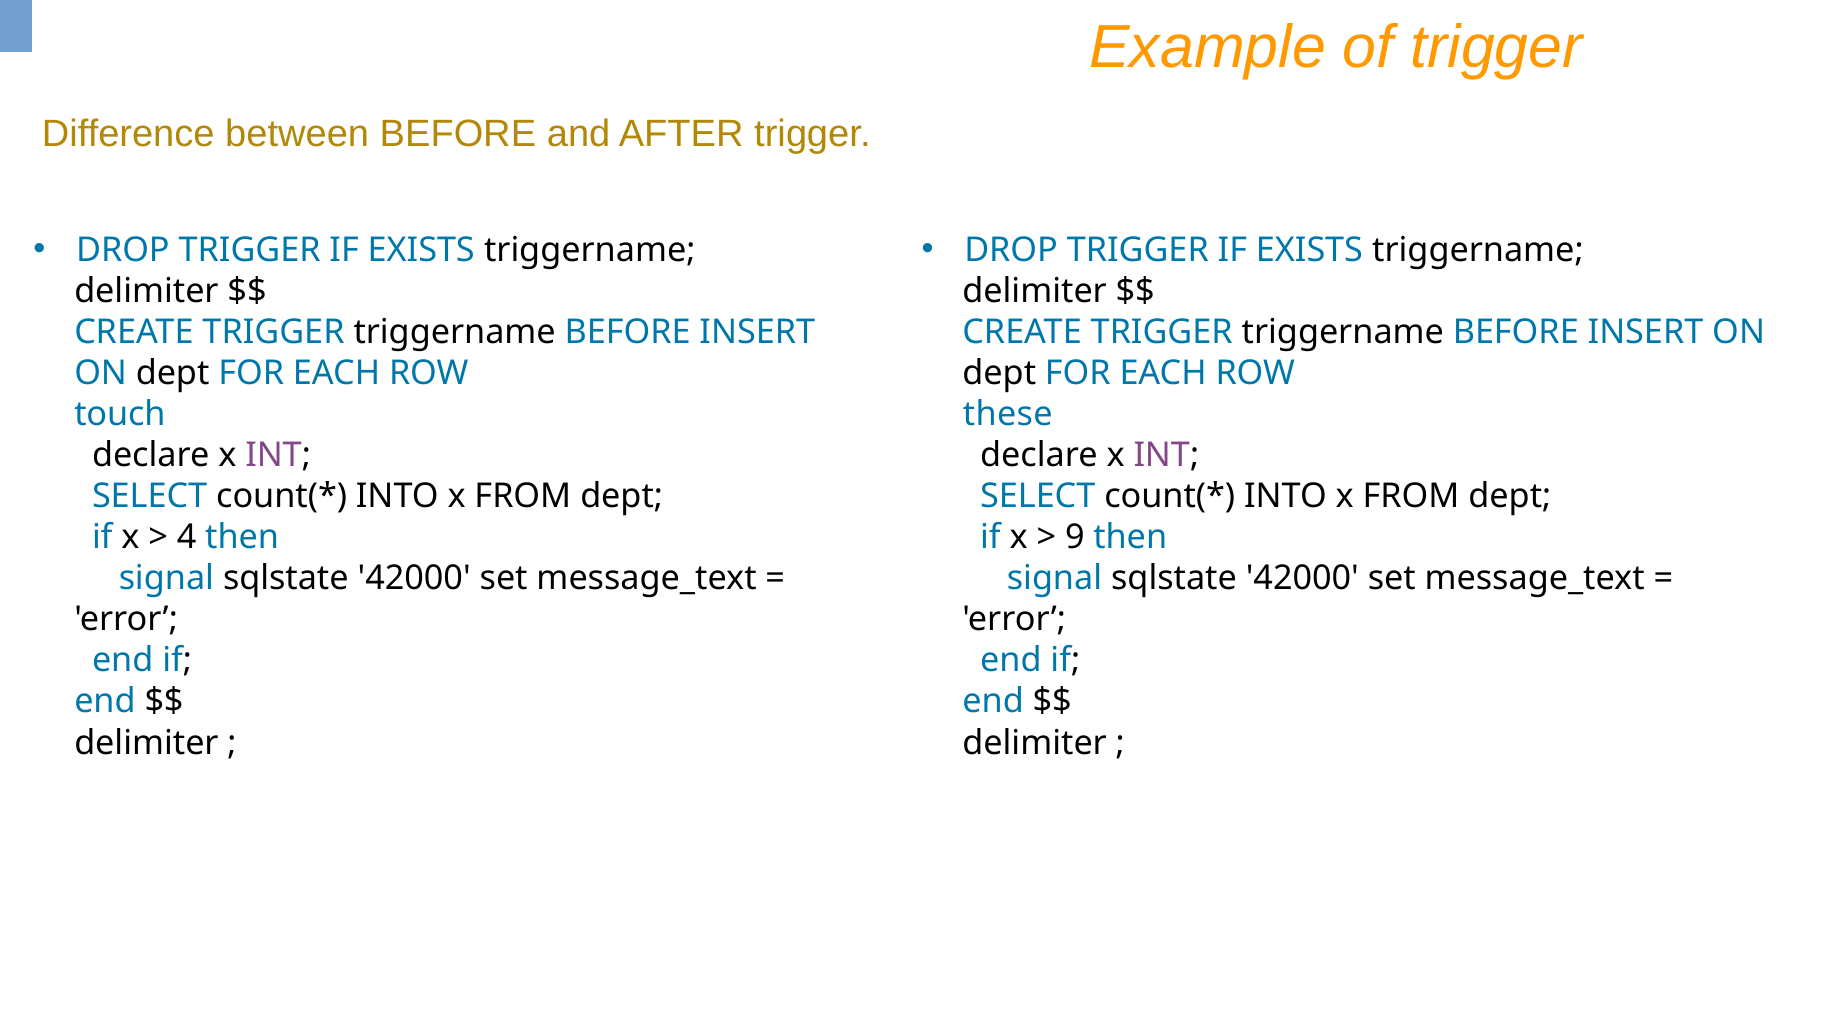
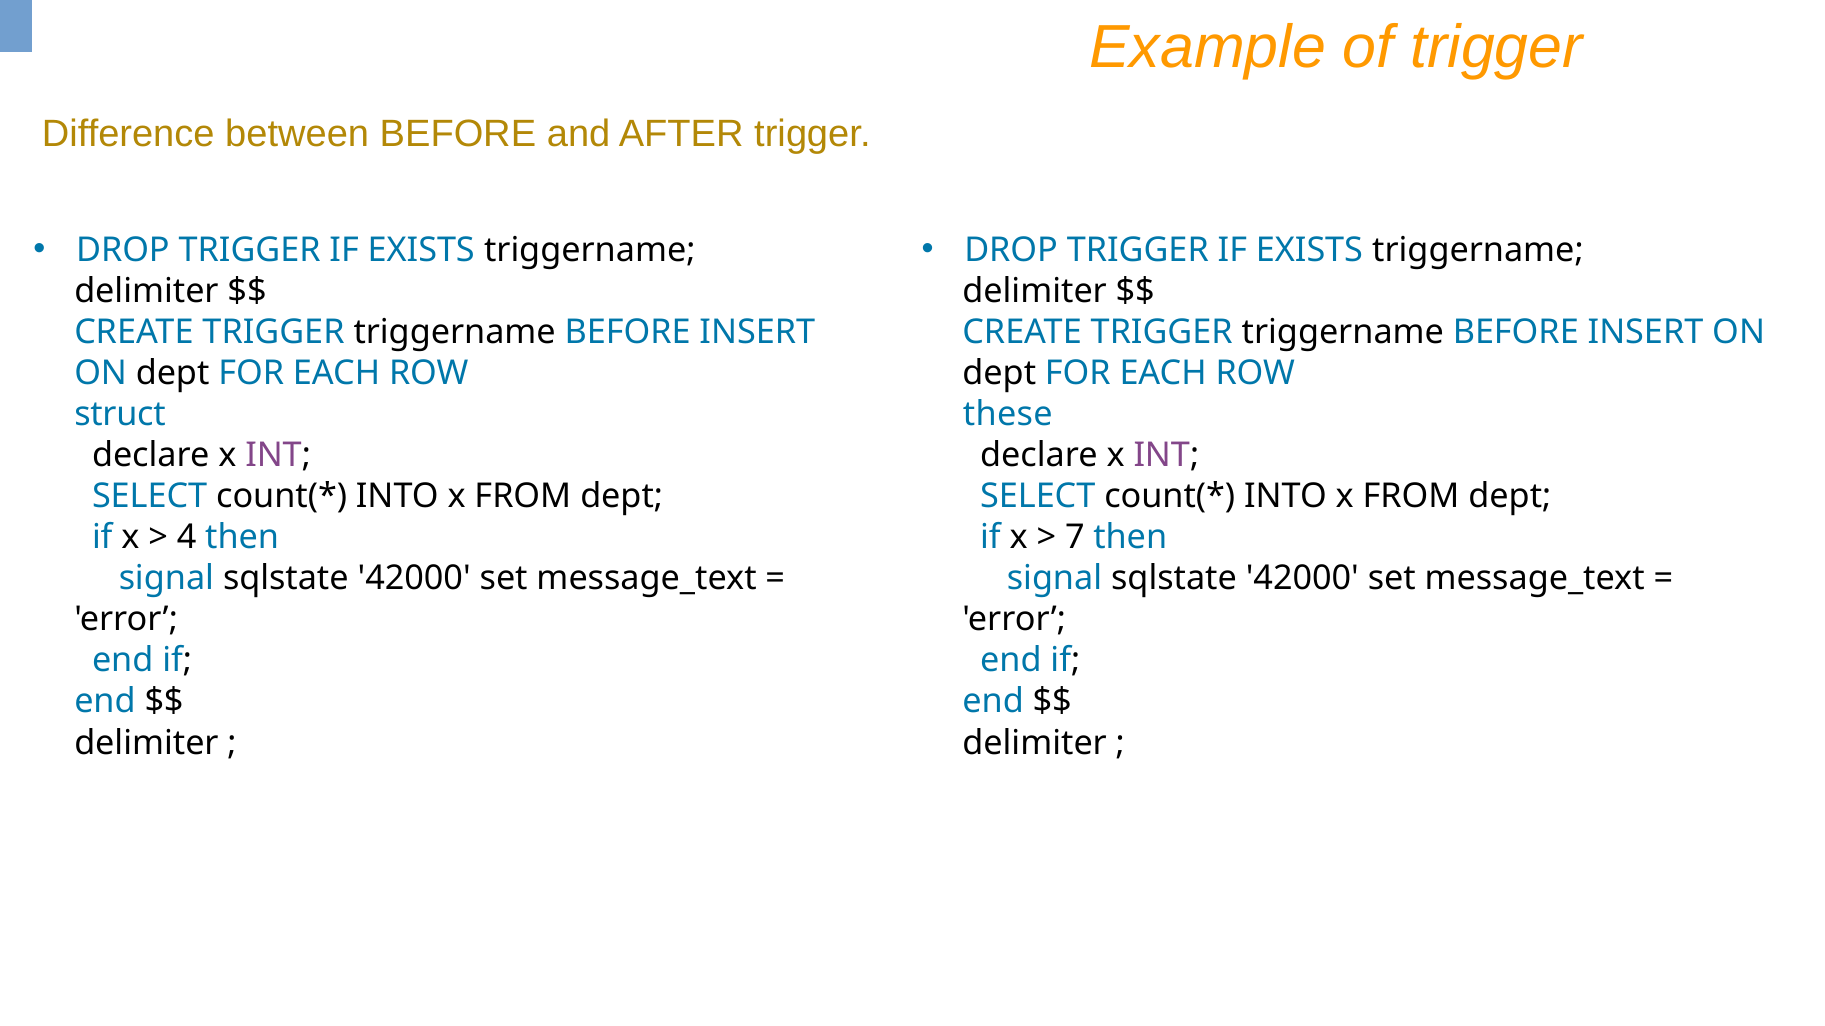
touch: touch -> struct (120, 415)
9: 9 -> 7 (1075, 538)
